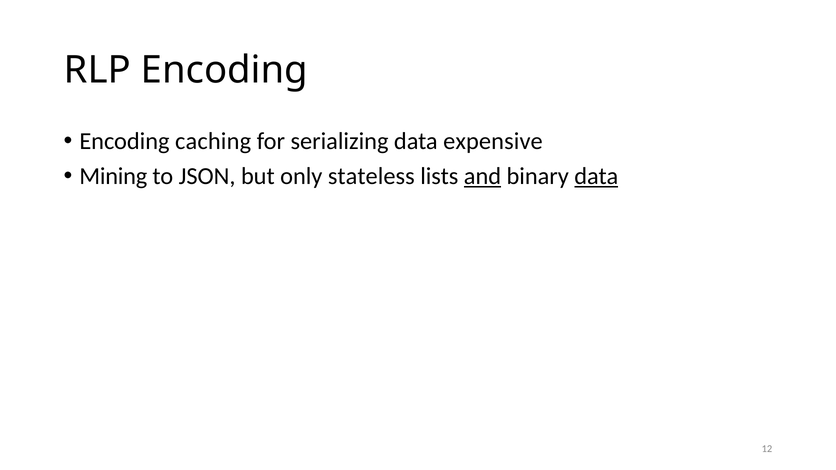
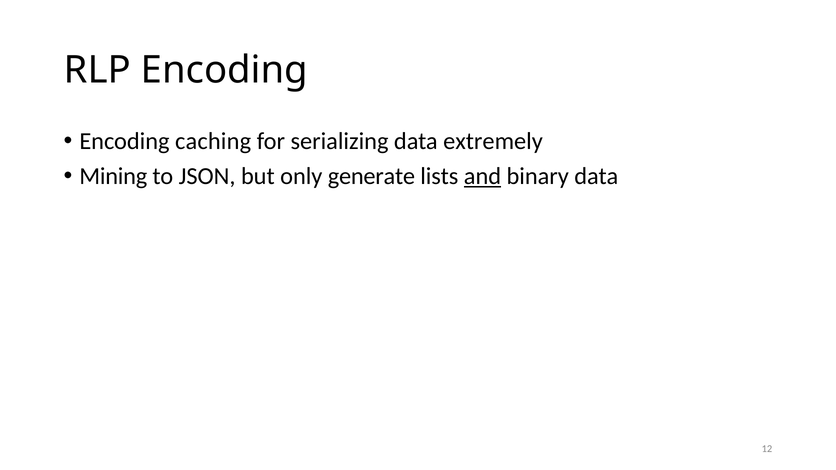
expensive: expensive -> extremely (493, 141)
stateless: stateless -> generate (371, 176)
data underline: present -> none (596, 176)
